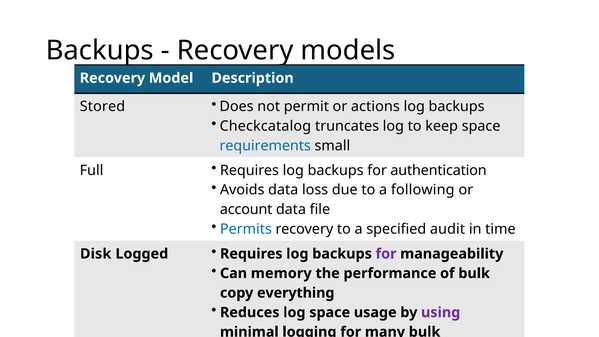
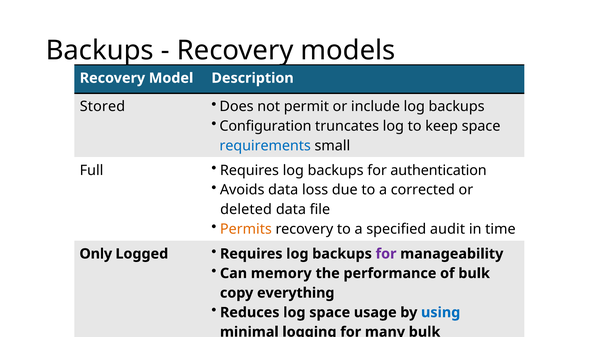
actions: actions -> include (375, 106)
Checkcatalog: Checkcatalog -> Configuration (265, 126)
following: following -> corrected (423, 190)
account: account -> deleted (246, 209)
Permits colour: blue -> orange (246, 229)
Disk: Disk -> Only (96, 254)
using colour: purple -> blue (441, 312)
